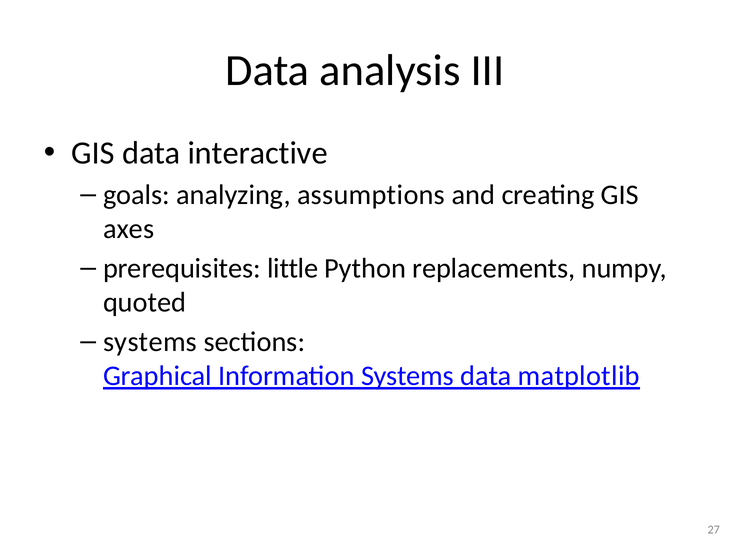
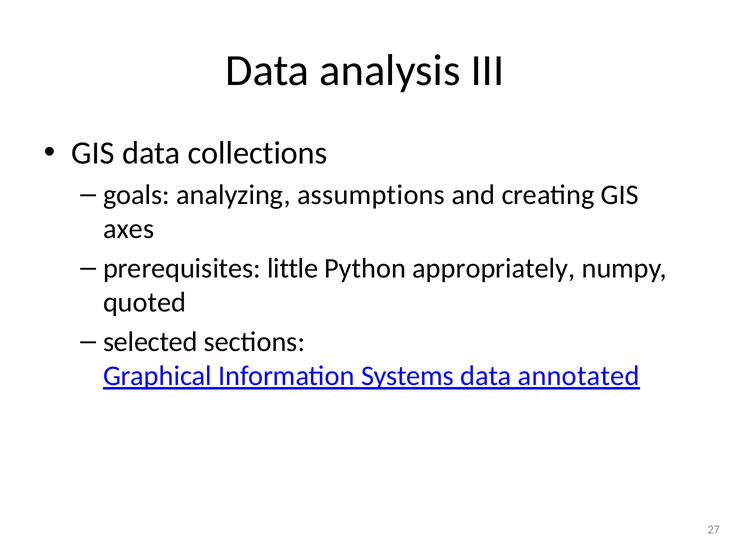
interactive: interactive -> collections (258, 153)
replacements: replacements -> appropriately (494, 269)
systems: systems -> selected (150, 342)
matplotlib: matplotlib -> annotated (579, 376)
